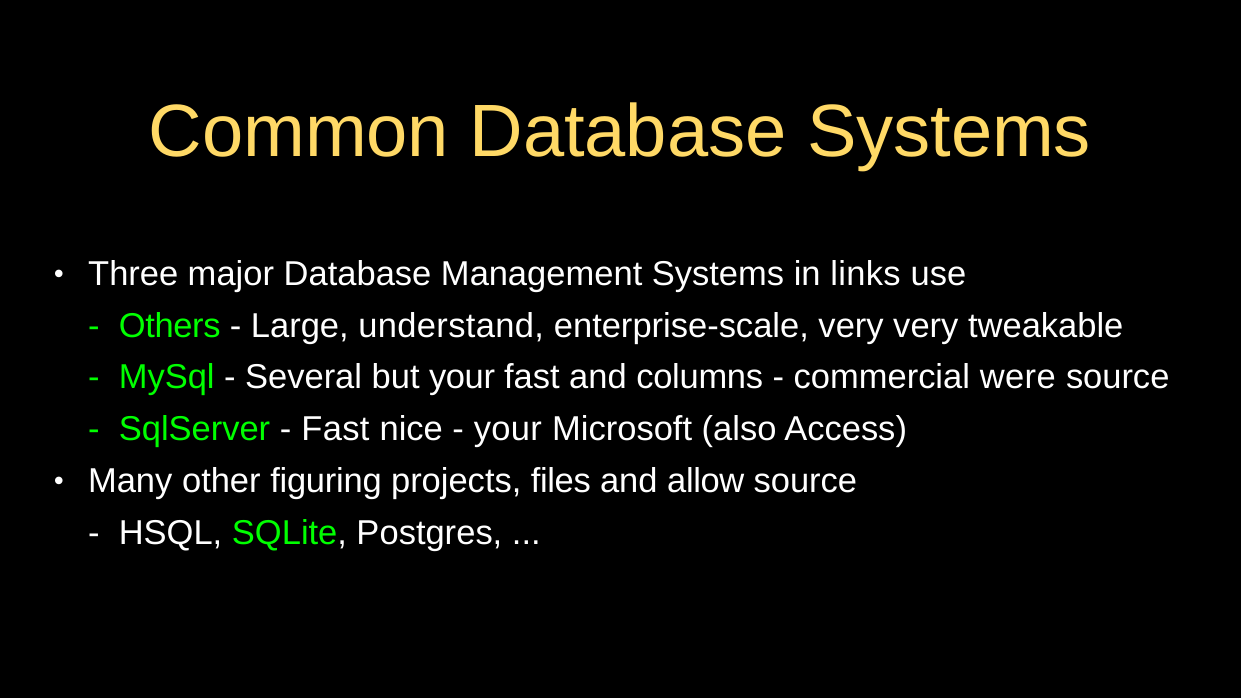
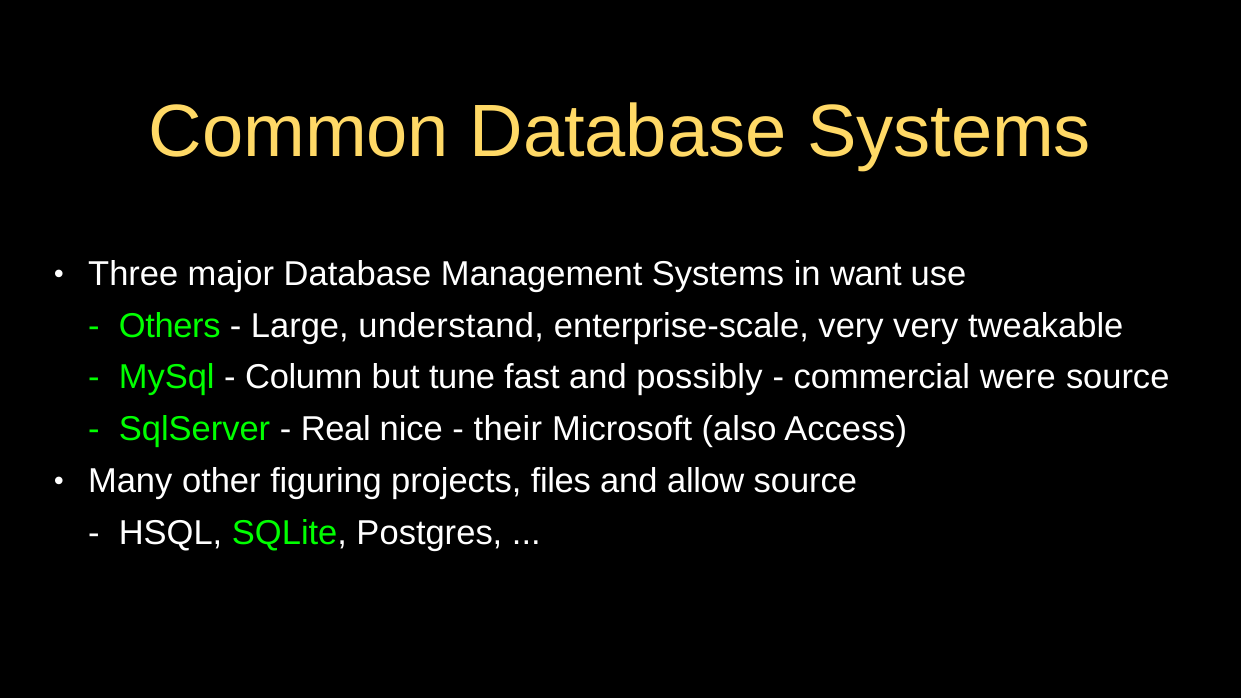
links: links -> want (866, 274)
Several: Several -> Column (304, 378)
but your: your -> tune (462, 378)
columns: columns -> possibly (699, 378)
Fast: Fast -> Real (336, 429)
your: your -> their (508, 429)
